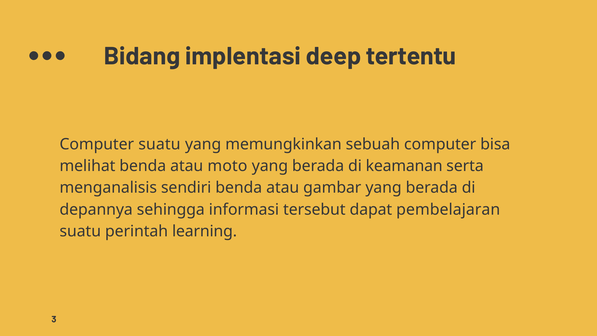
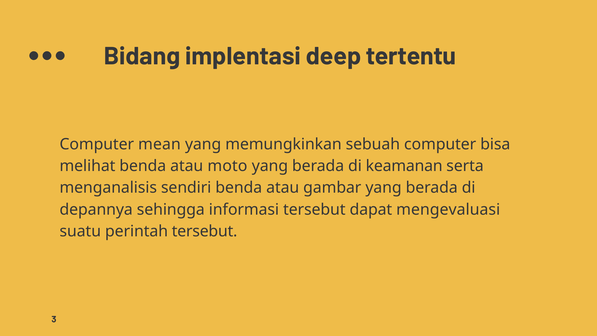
Computer suatu: suatu -> mean (159, 144)
pembelajaran: pembelajaran -> mengevaluasi (448, 209)
perintah learning: learning -> tersebut (205, 231)
